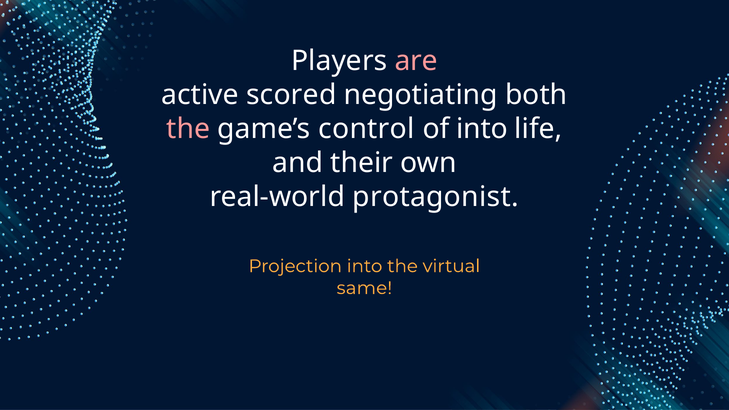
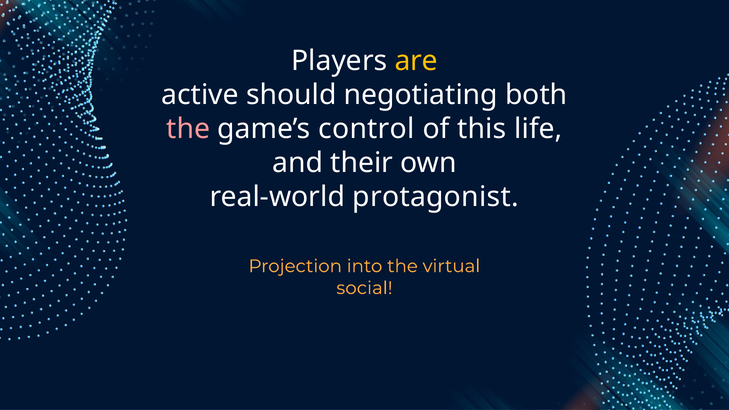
are colour: pink -> yellow (416, 61)
scored: scored -> should (291, 95)
of into: into -> this (482, 129)
same: same -> social (364, 288)
